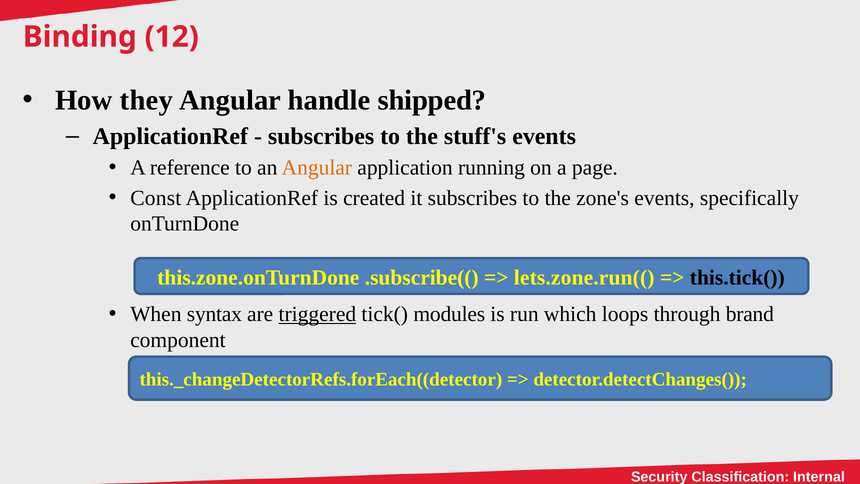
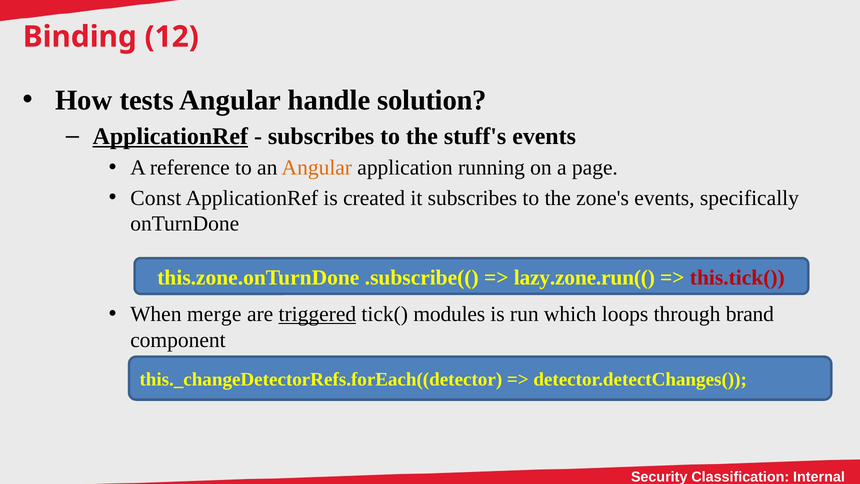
they: they -> tests (147, 100)
shipped: shipped -> solution (432, 100)
ApplicationRef underline: none -> present (170, 136)
lets.zone.run((: lets.zone.run(( -> lazy.zone.run(( (584, 277)
this.tick( colour: black -> red (737, 277)
syntax: syntax -> merge (214, 314)
